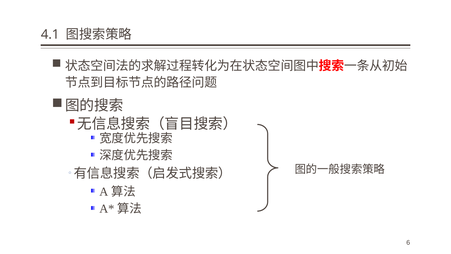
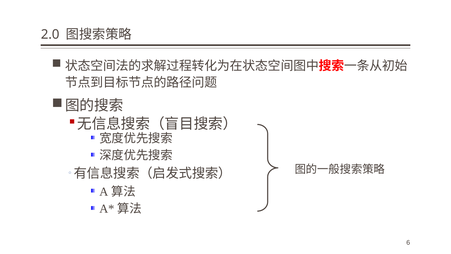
4.1: 4.1 -> 2.0 (50, 35)
